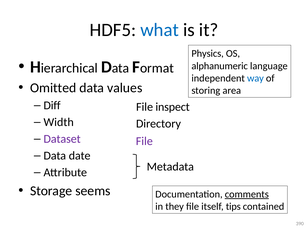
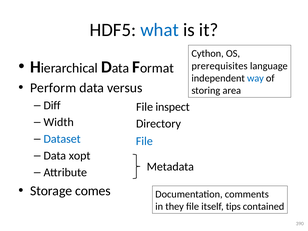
Physics: Physics -> Cython (208, 54)
alphanumeric: alphanumeric -> prerequisites (220, 66)
Omitted: Omitted -> Perform (53, 88)
values: values -> versus (125, 88)
Dataset colour: purple -> blue (62, 139)
File colour: purple -> blue (144, 141)
date: date -> xopt (80, 156)
seems: seems -> comes (93, 191)
comments underline: present -> none (247, 194)
